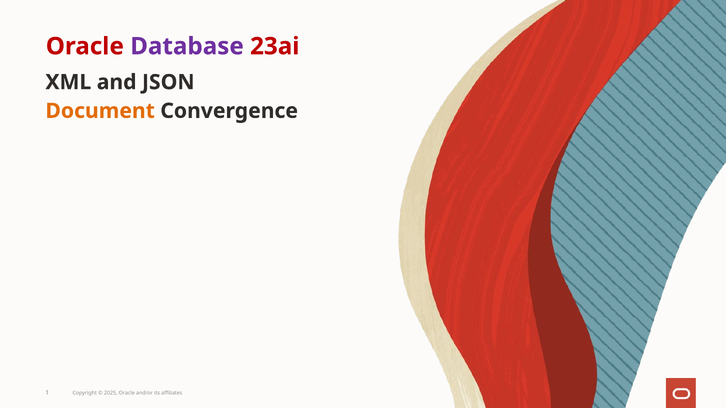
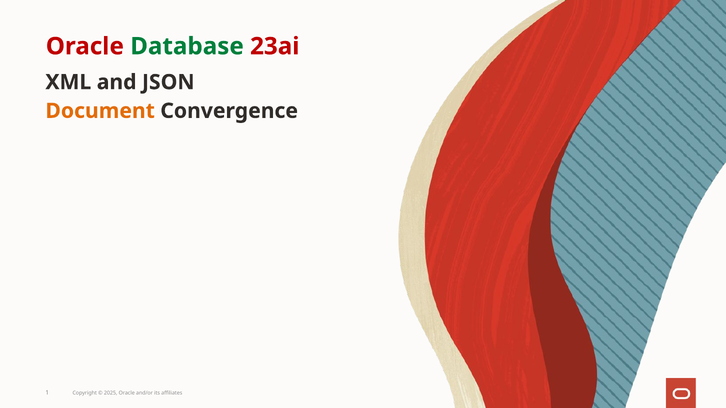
Database colour: purple -> green (187, 46)
